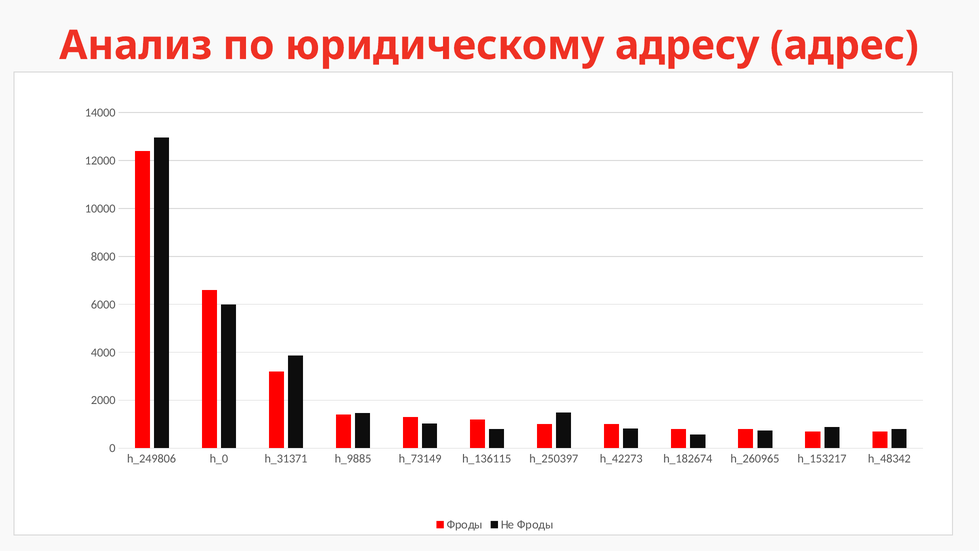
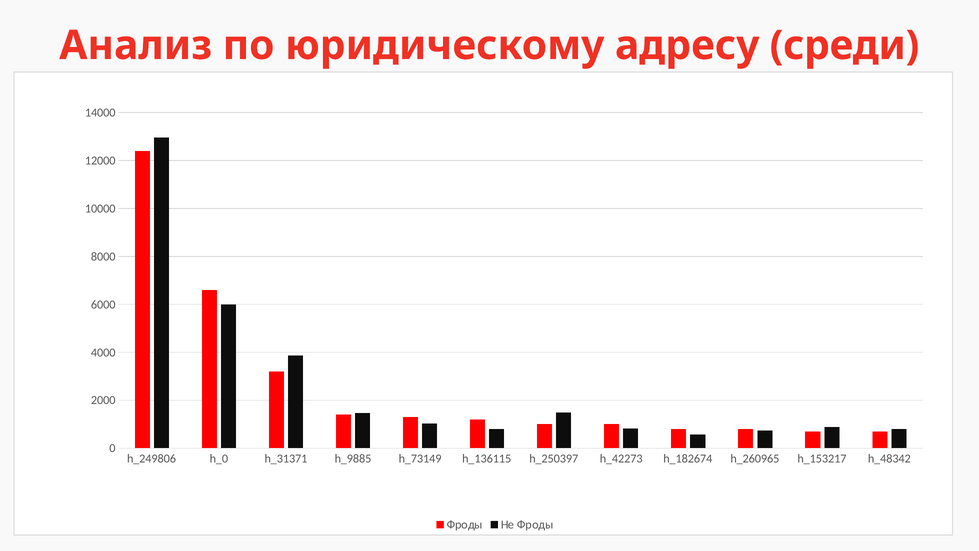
адрес: адрес -> среди (845, 46)
